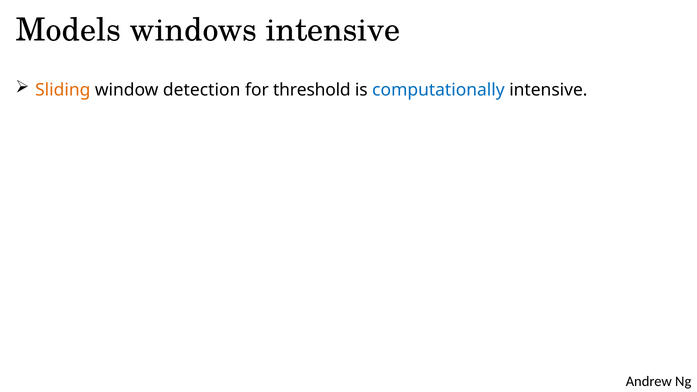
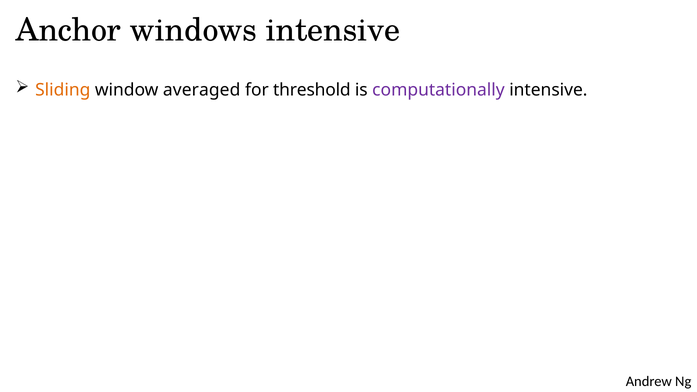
Models: Models -> Anchor (68, 30)
detection: detection -> averaged (202, 90)
computationally colour: blue -> purple (438, 90)
